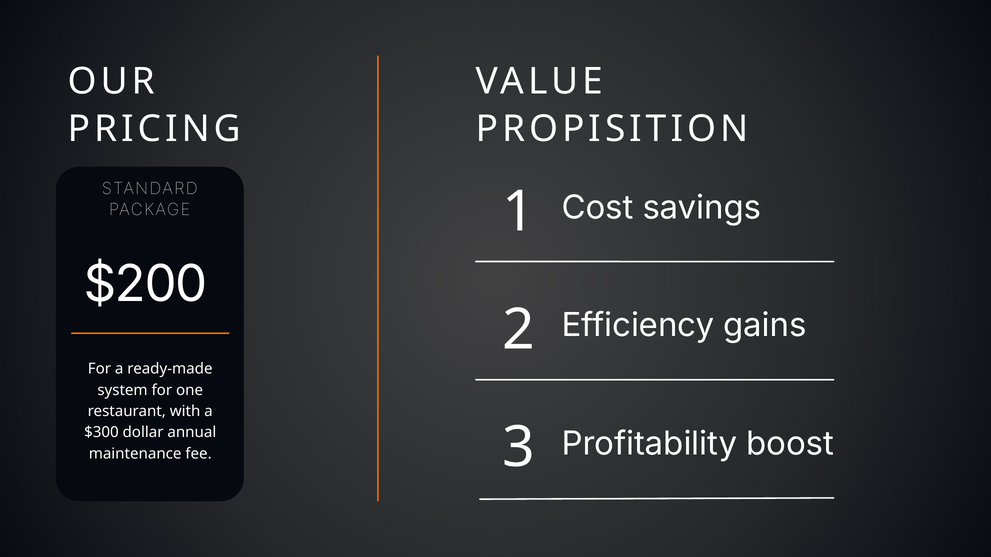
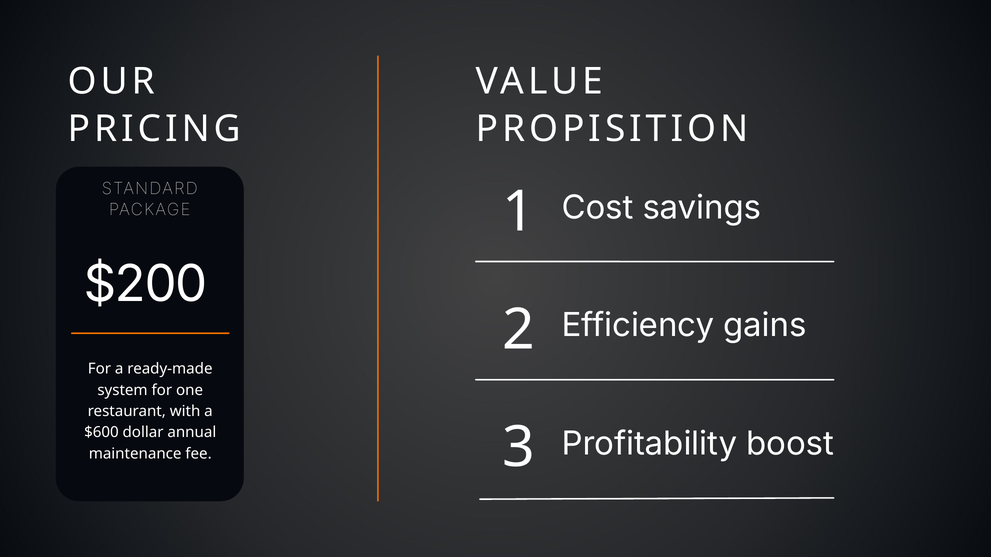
$300: $300 -> $600 (101, 433)
